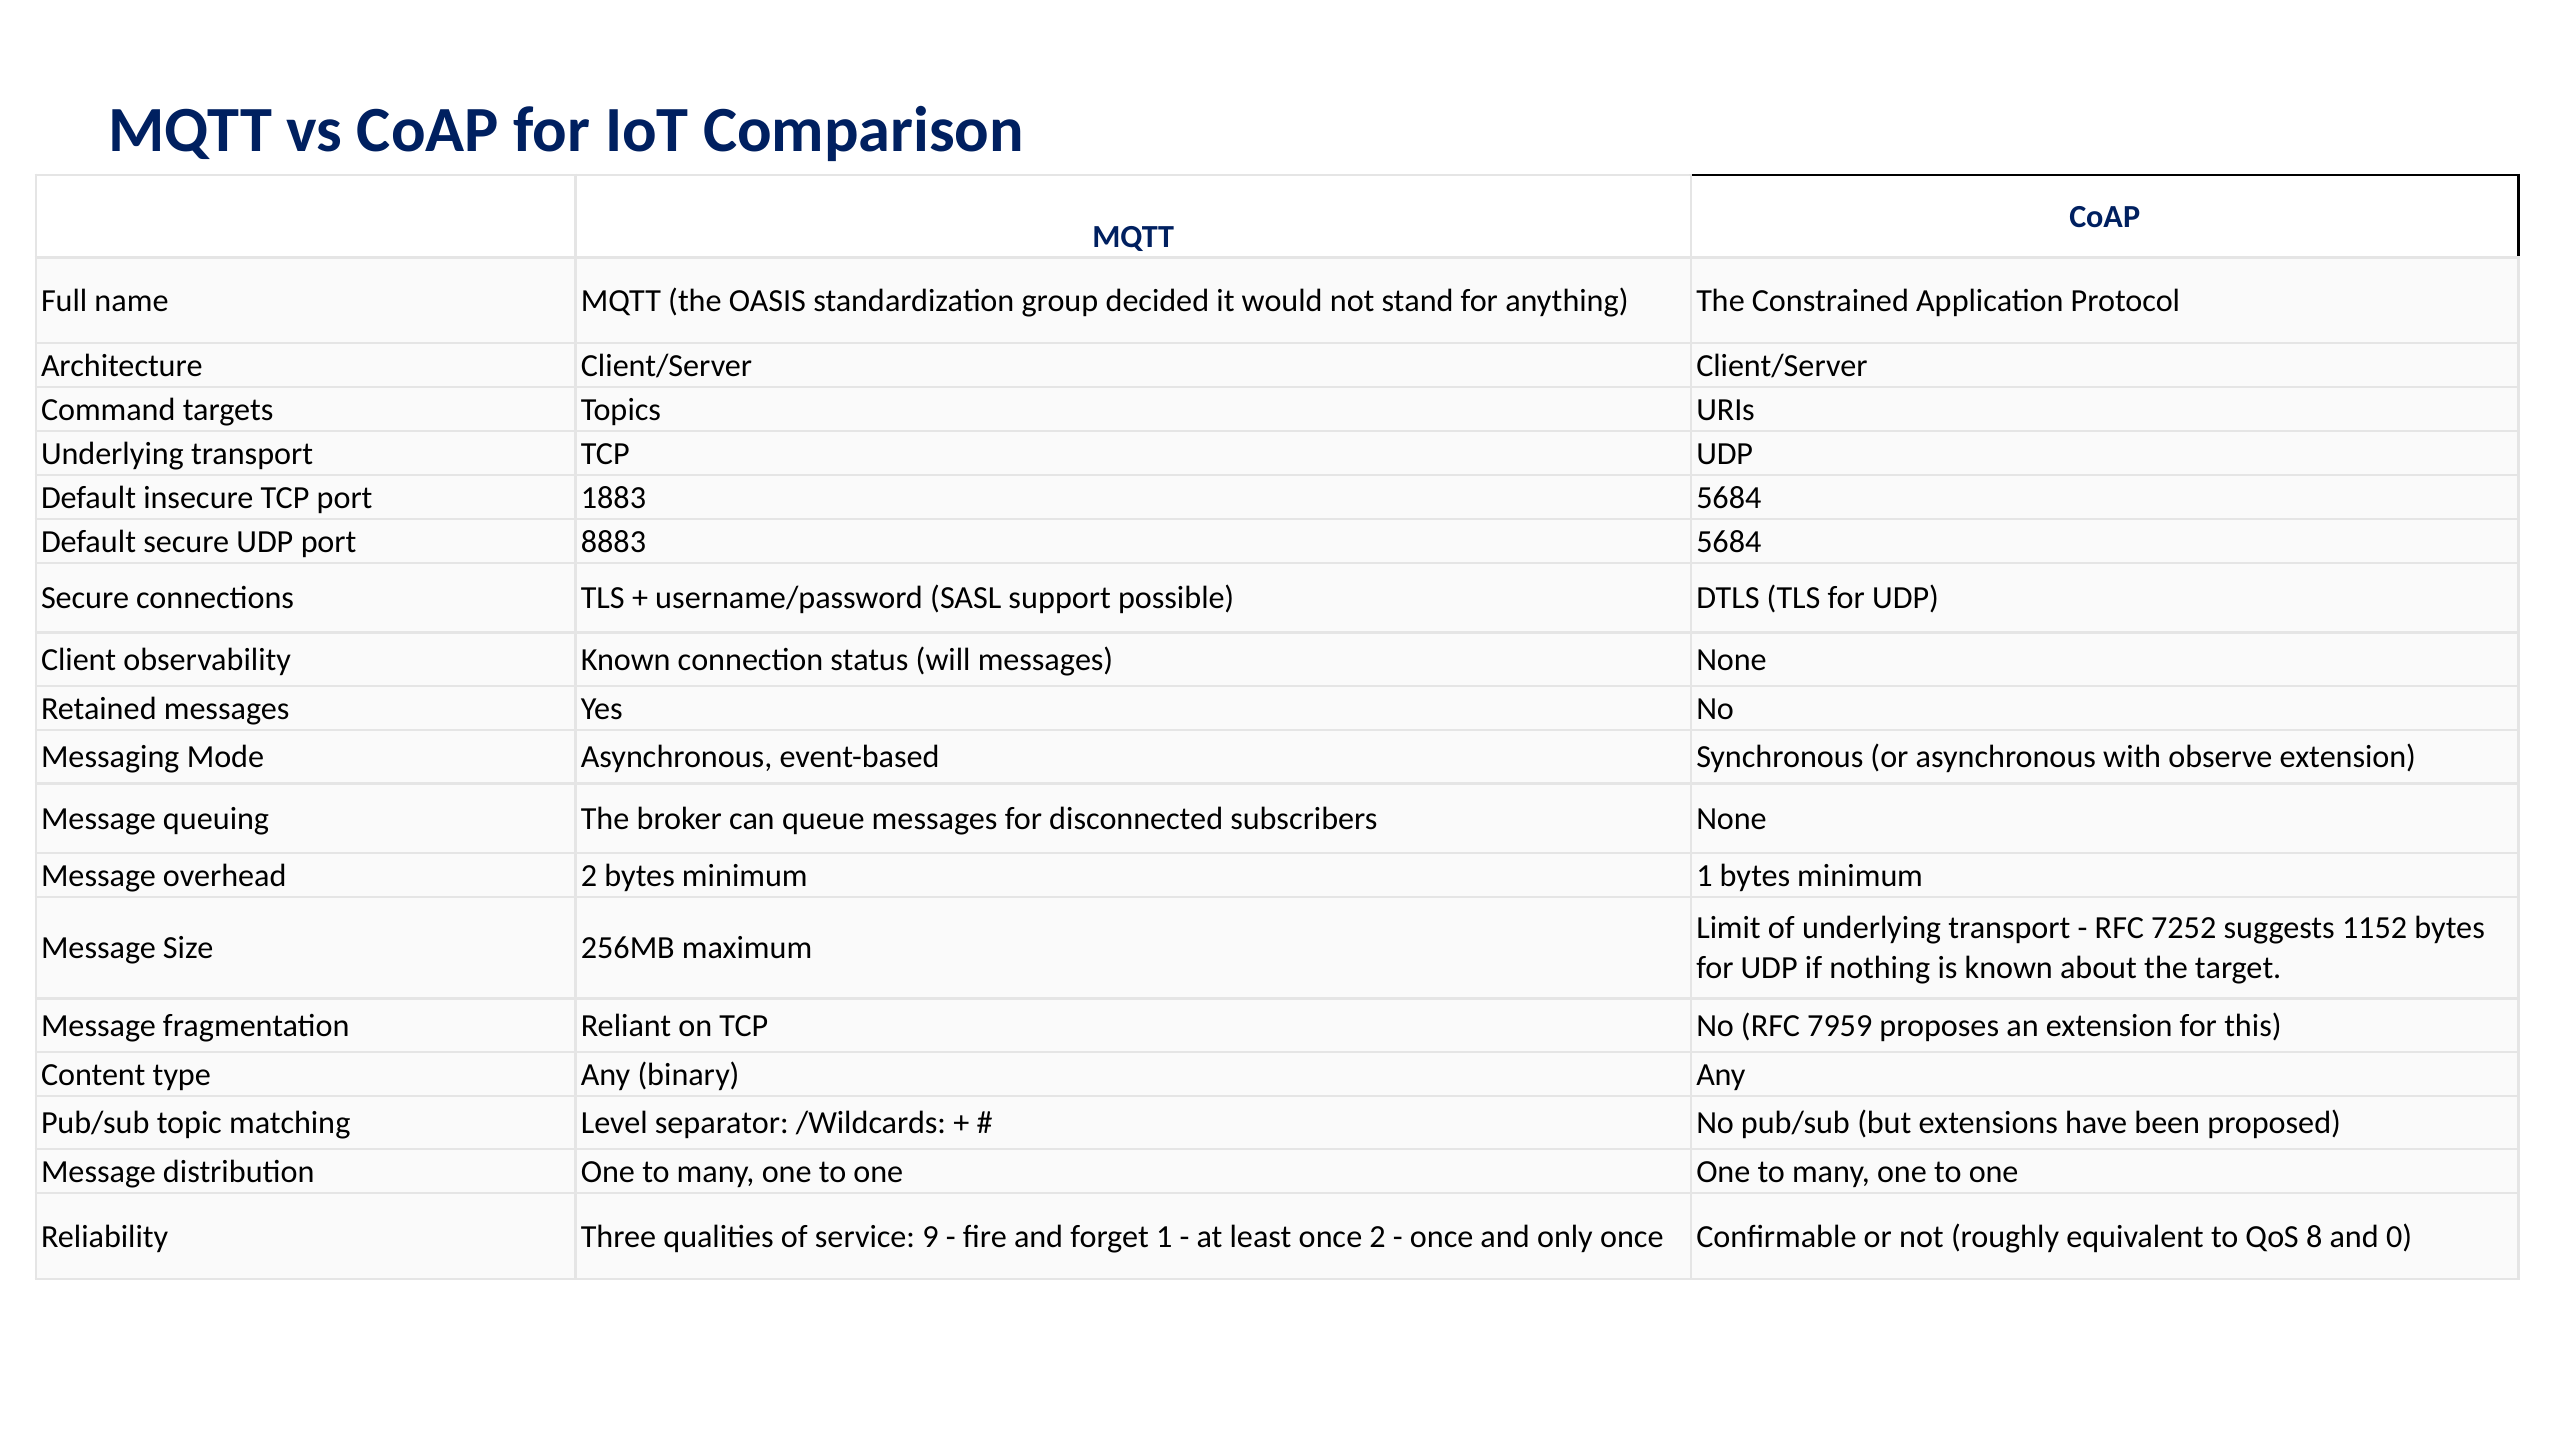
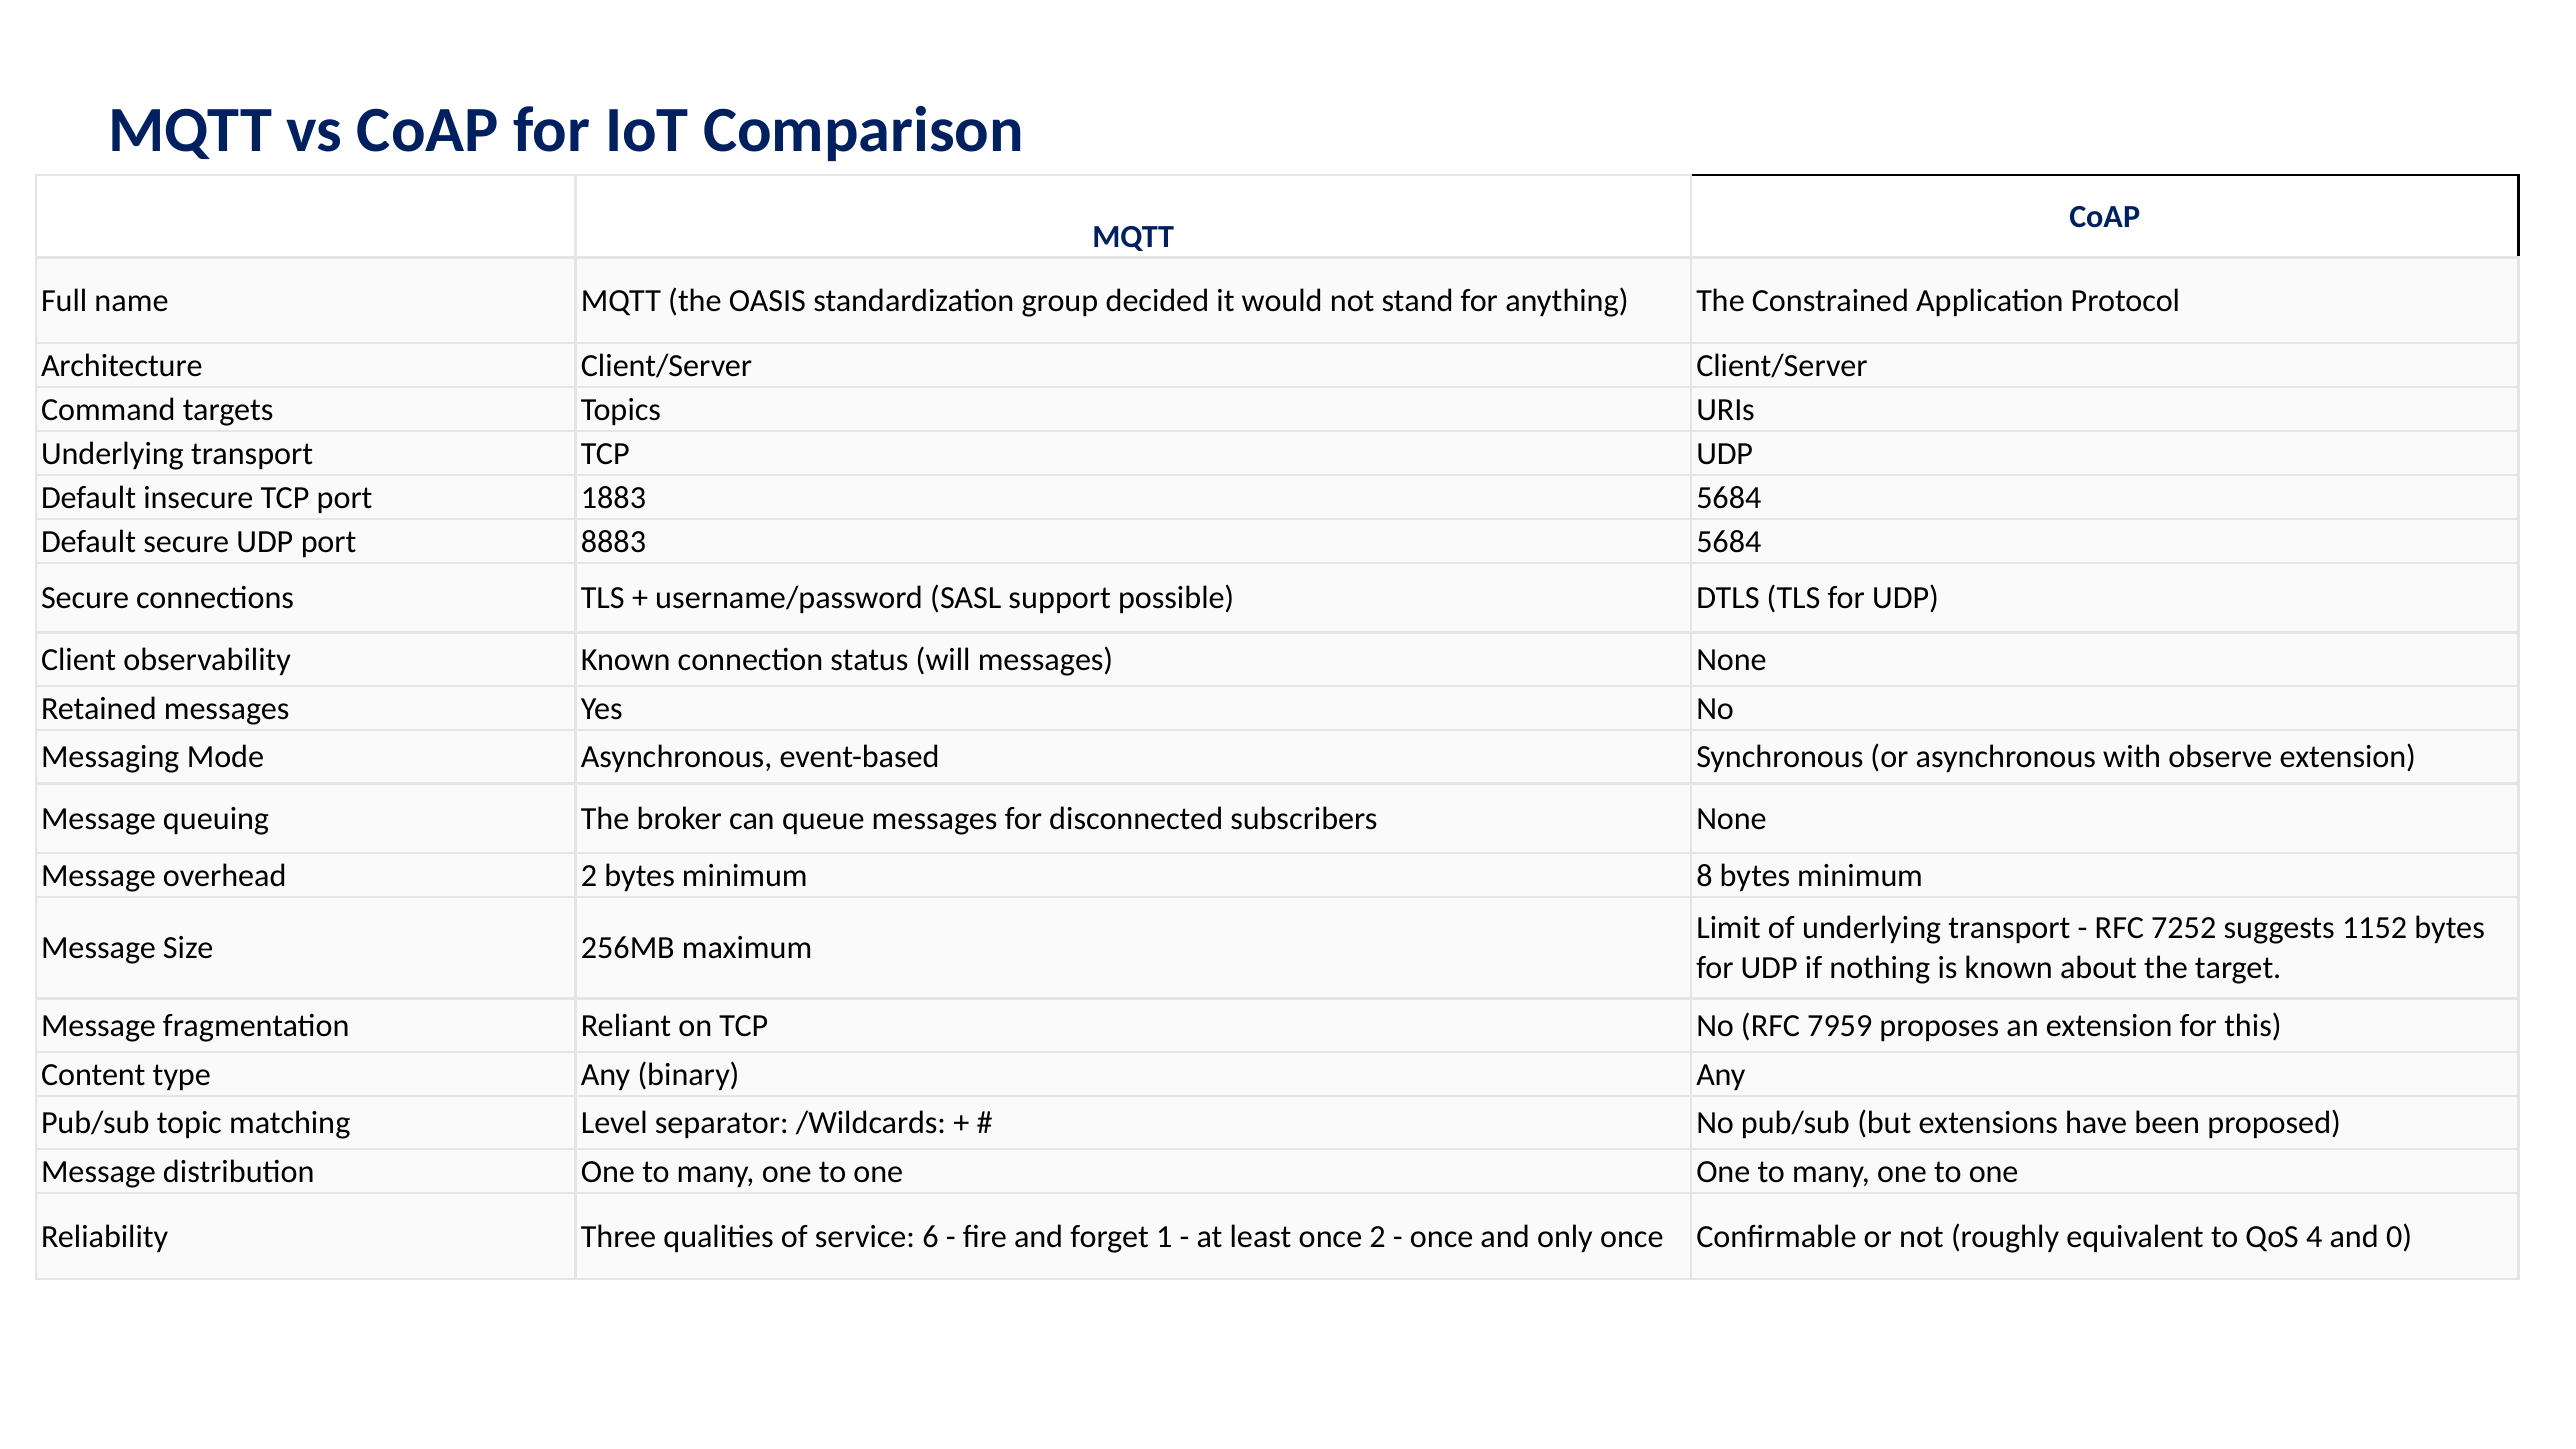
minimum 1: 1 -> 8 (1704, 875)
9: 9 -> 6 (931, 1236)
8: 8 -> 4 (2314, 1236)
